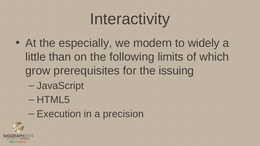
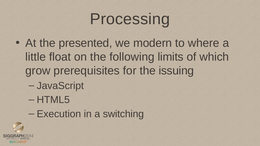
Interactivity: Interactivity -> Processing (130, 19)
especially: especially -> presented (85, 43)
widely: widely -> where (204, 43)
than: than -> float (60, 57)
precision: precision -> switching (123, 114)
